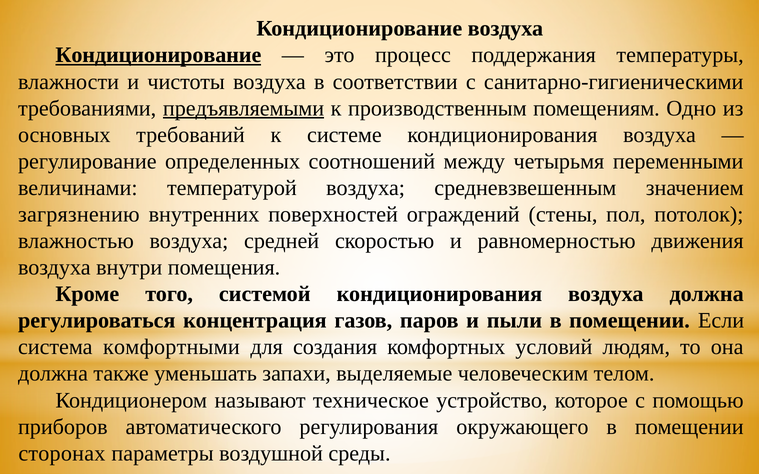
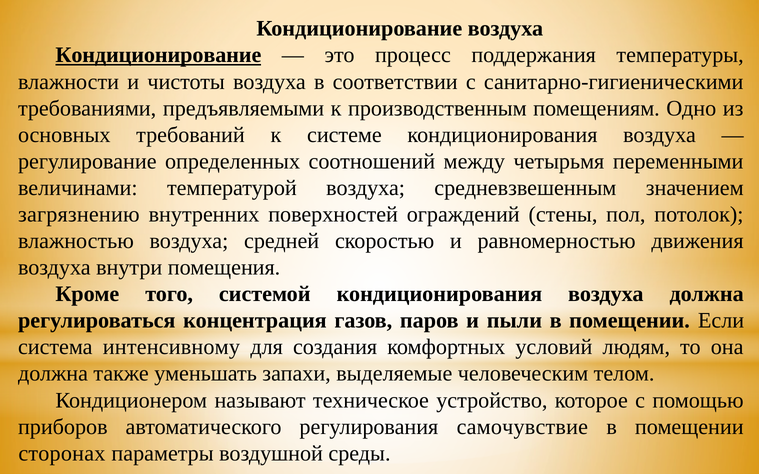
предъявляемыми underline: present -> none (244, 108)
комфортными: комфортными -> интенсивному (171, 347)
окружающего: окружающего -> самочувствие (522, 427)
